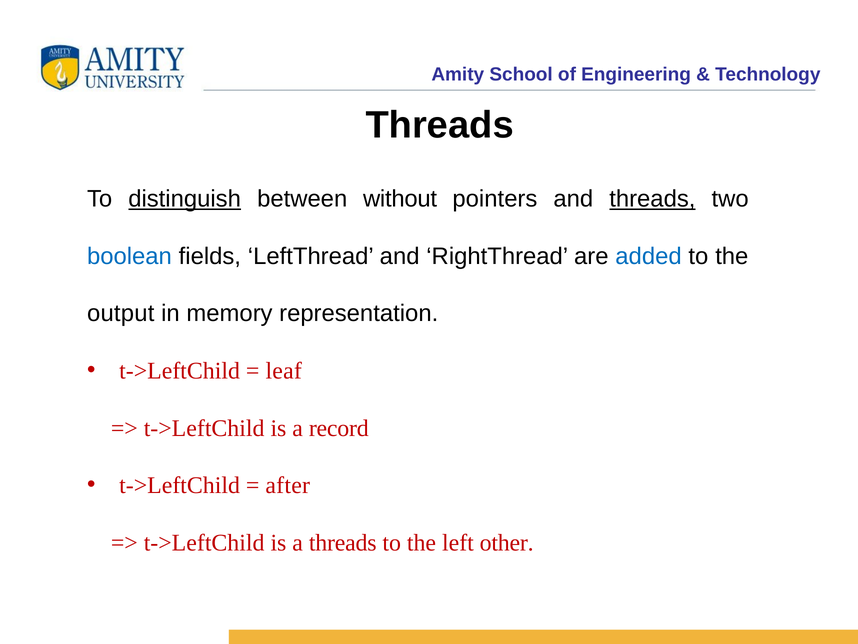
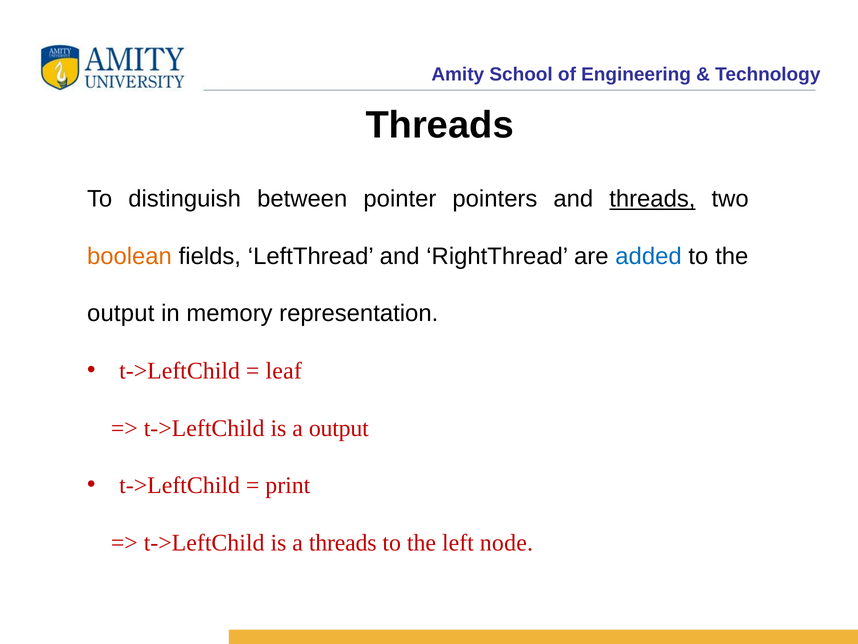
distinguish underline: present -> none (185, 199)
without: without -> pointer (400, 199)
boolean colour: blue -> orange (129, 256)
a record: record -> output (339, 428)
after: after -> print (288, 485)
other: other -> node (506, 542)
